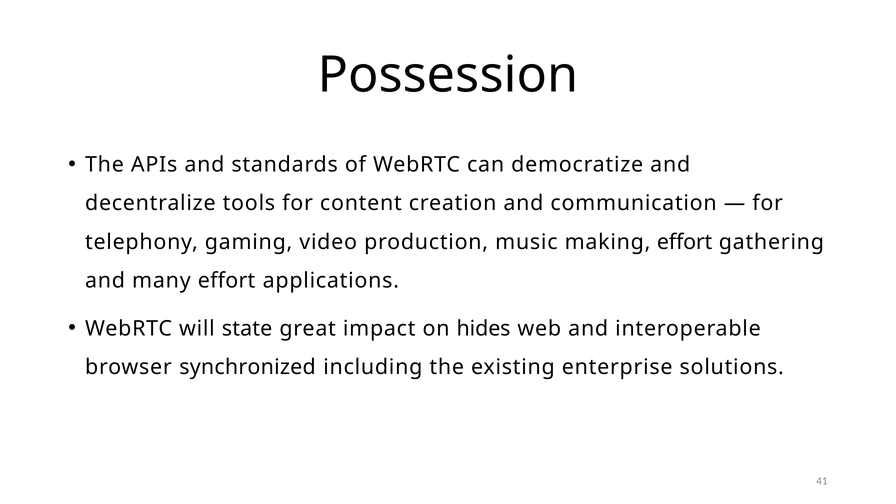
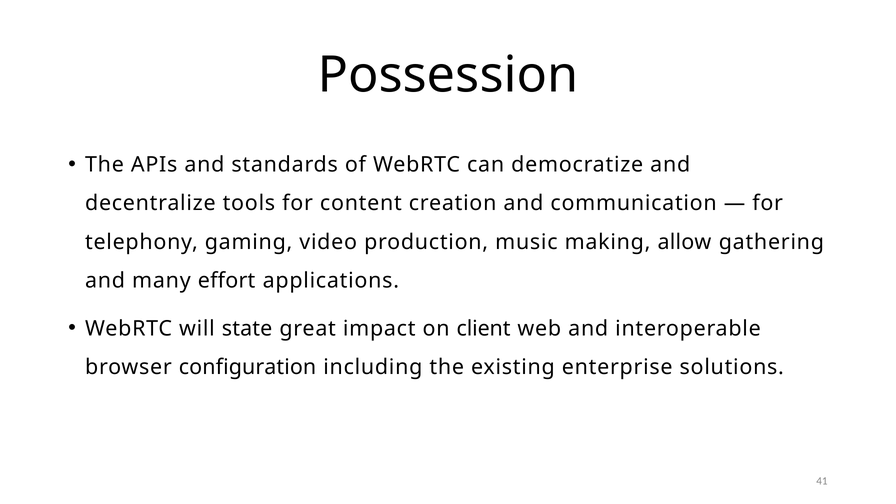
making effort: effort -> allow (684, 242)
hides: hides -> client (484, 328)
synchronized: synchronized -> configuration (248, 367)
